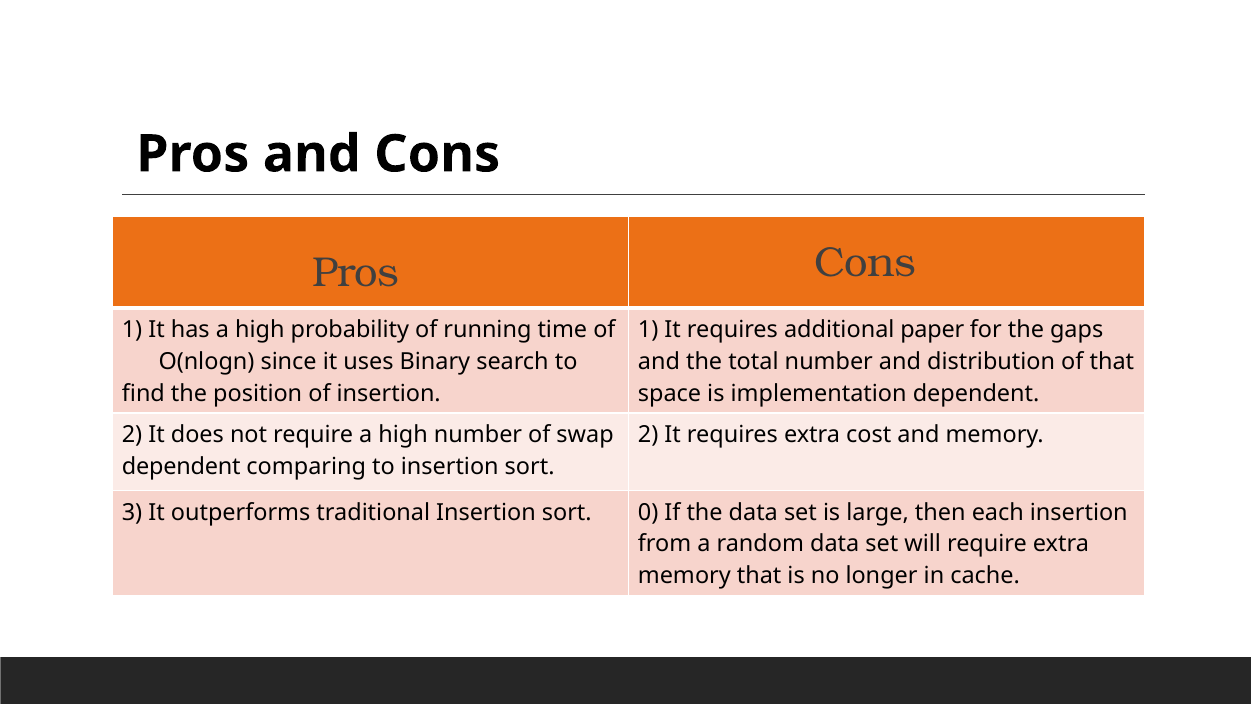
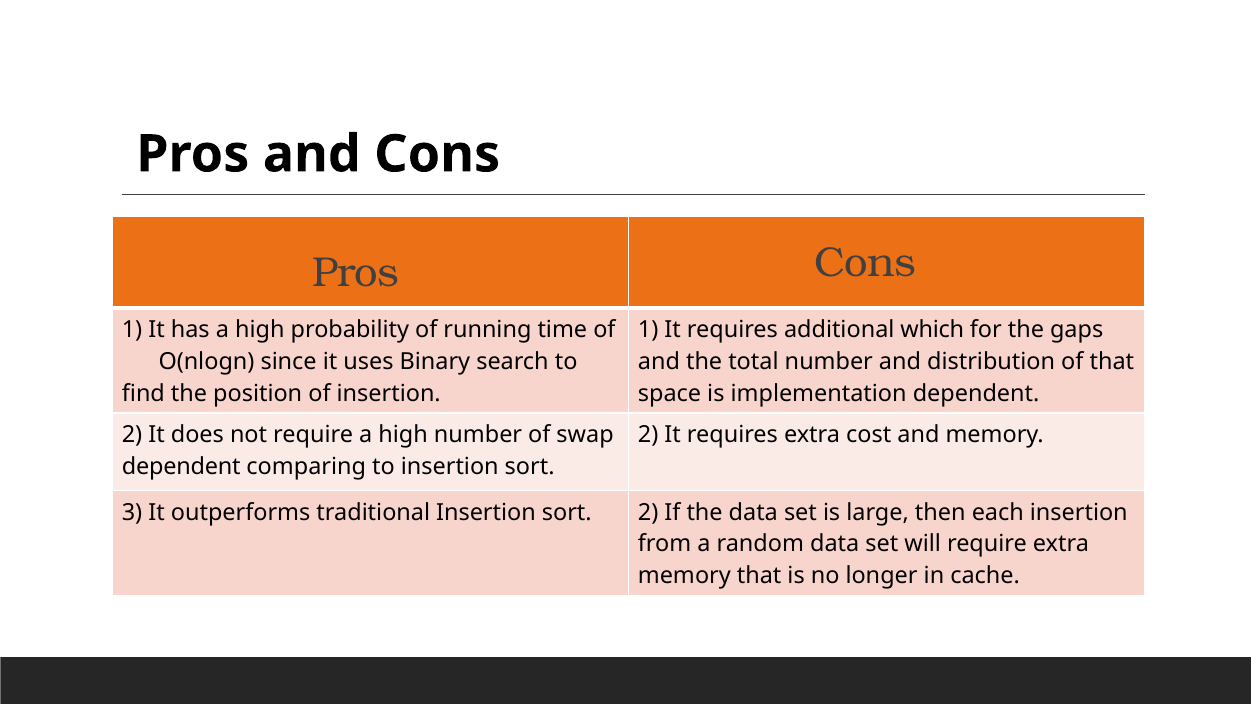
paper: paper -> which (932, 330)
traditional Insertion sort 0: 0 -> 2 (648, 512)
